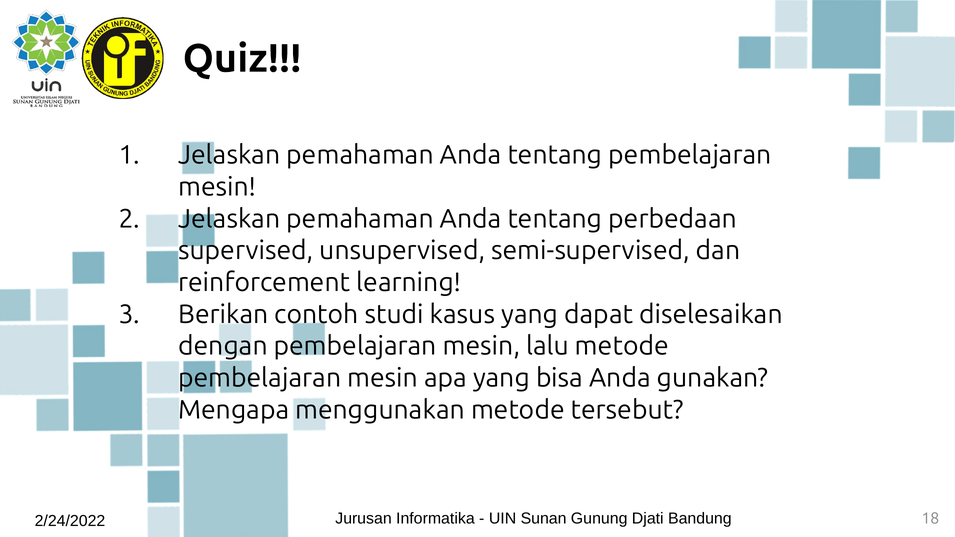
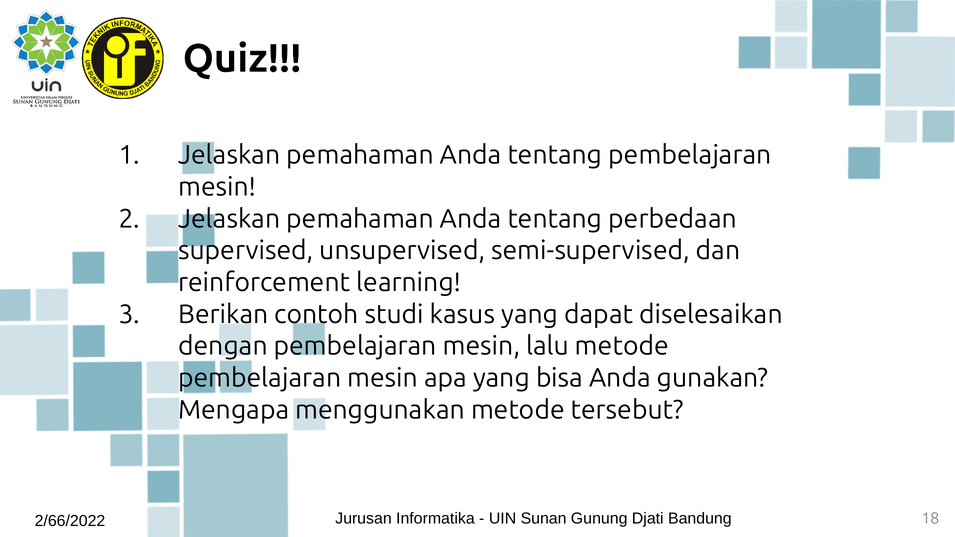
2/24/2022: 2/24/2022 -> 2/66/2022 (70, 521)
